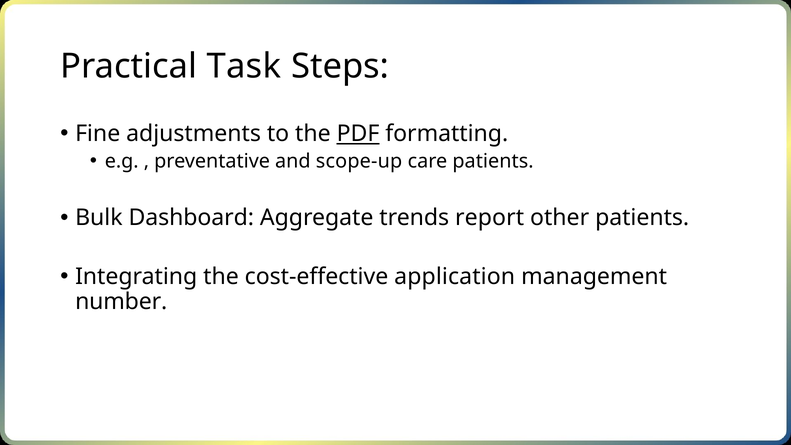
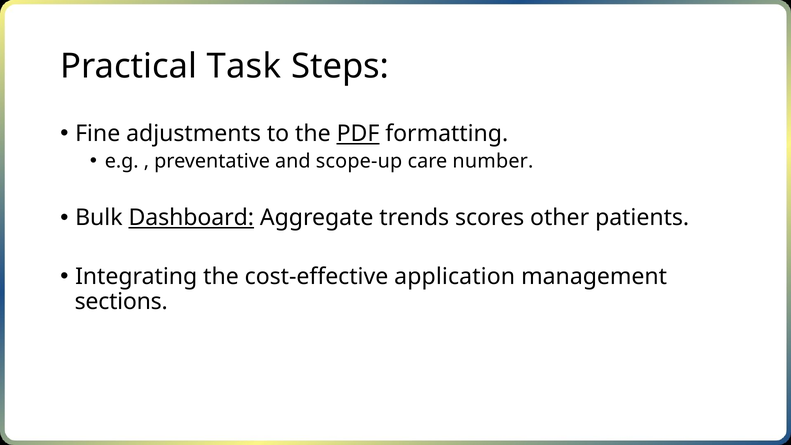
care patients: patients -> number (493, 161)
Dashboard underline: none -> present (191, 218)
report: report -> scores (490, 218)
number: number -> sections (121, 301)
